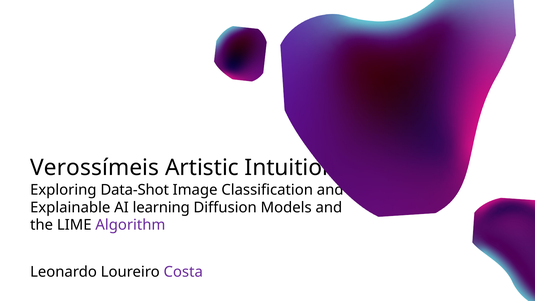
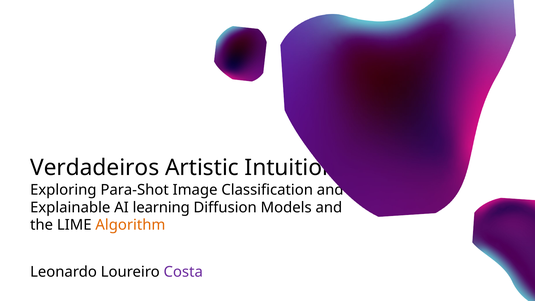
Verossímeis: Verossímeis -> Verdadeiros (95, 168)
Data-Shot: Data-Shot -> Para-Shot (135, 190)
Algorithm colour: purple -> orange (130, 225)
